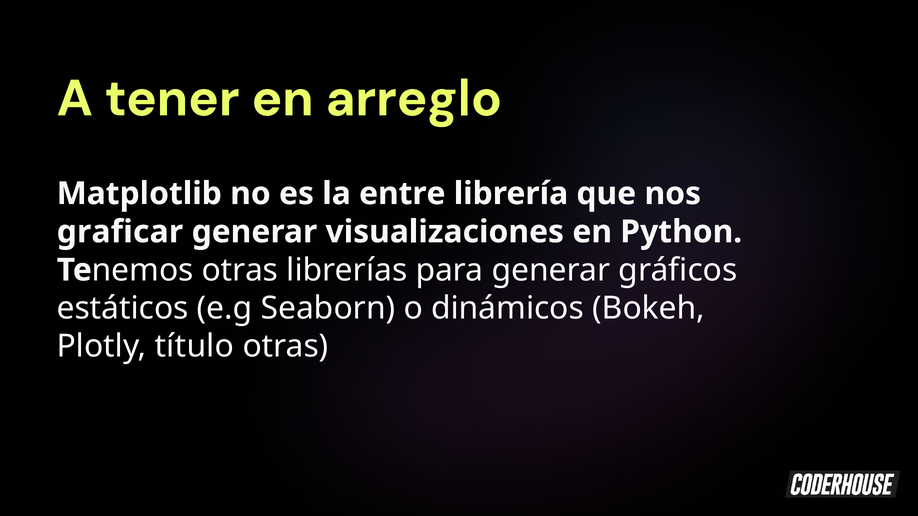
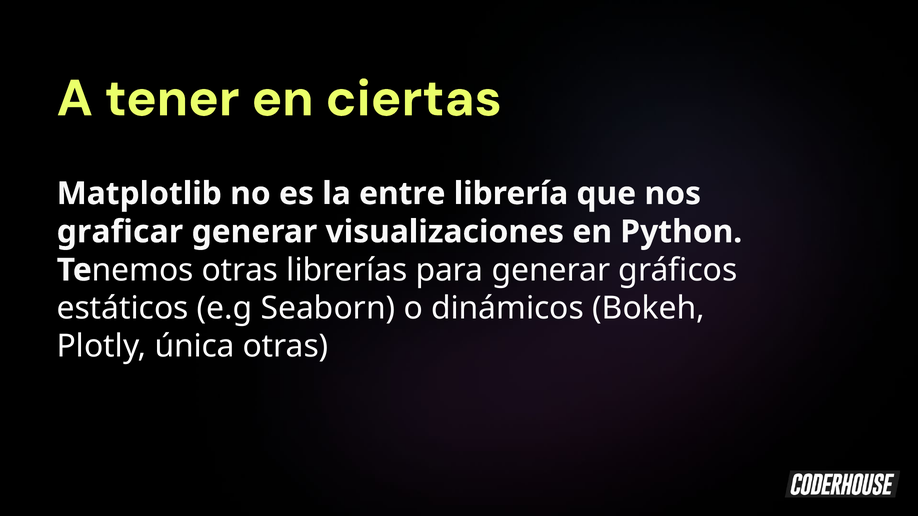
arreglo: arreglo -> ciertas (414, 99)
título: título -> única (195, 347)
